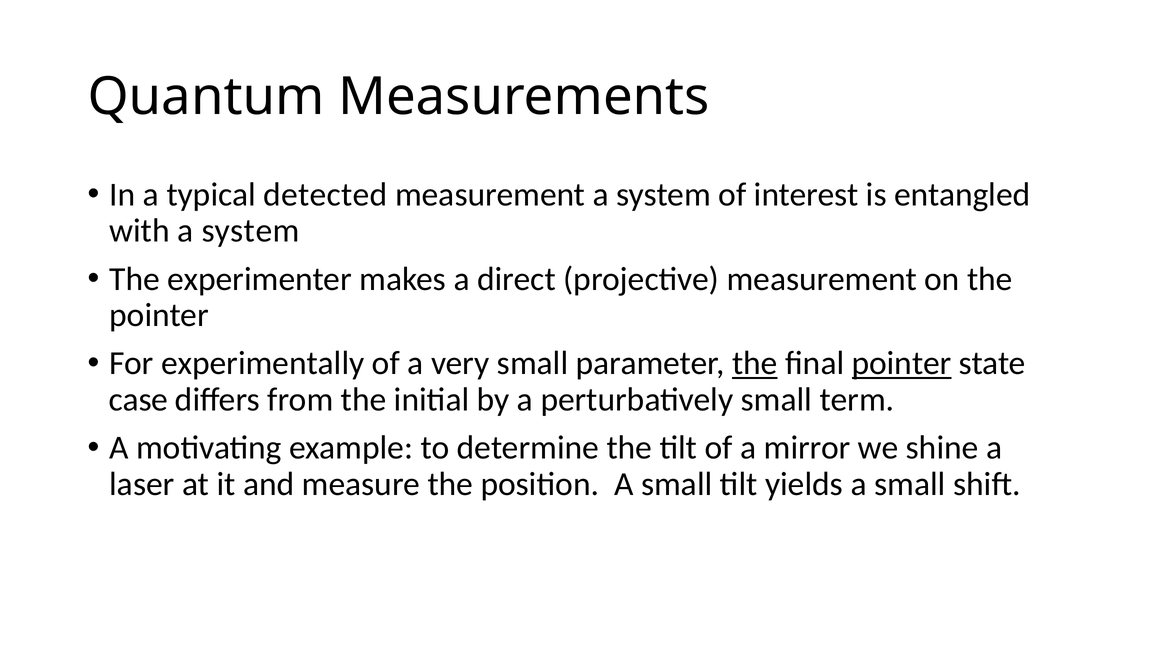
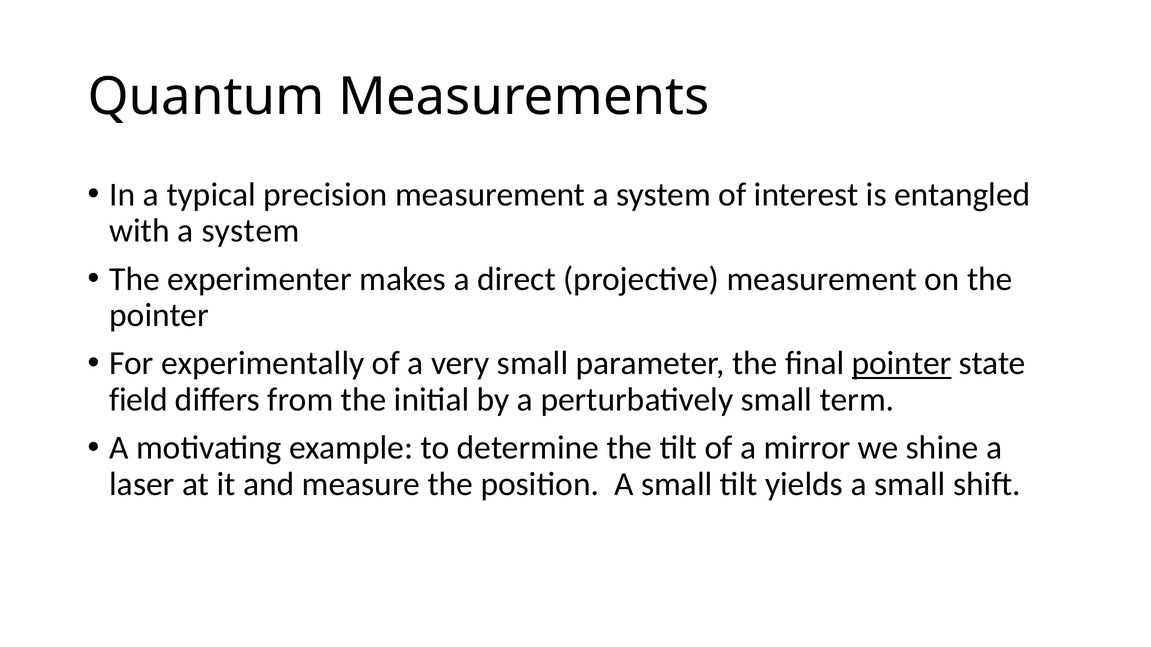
detected: detected -> precision (325, 195)
the underline: present -> none (755, 364)
case: case -> field (139, 400)
